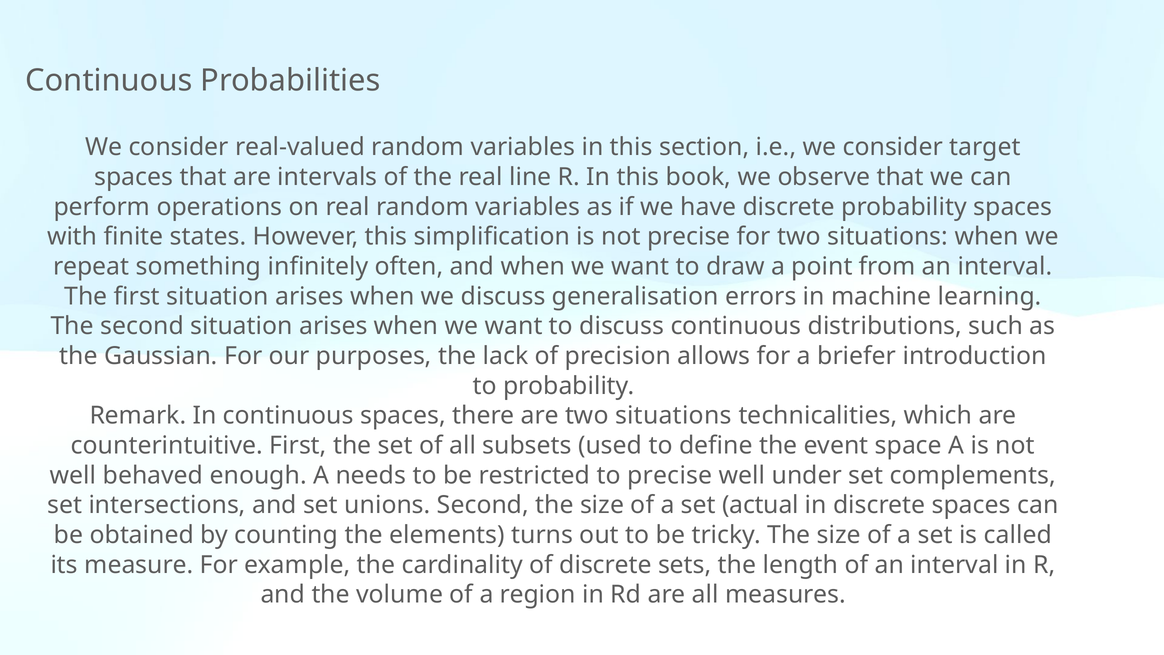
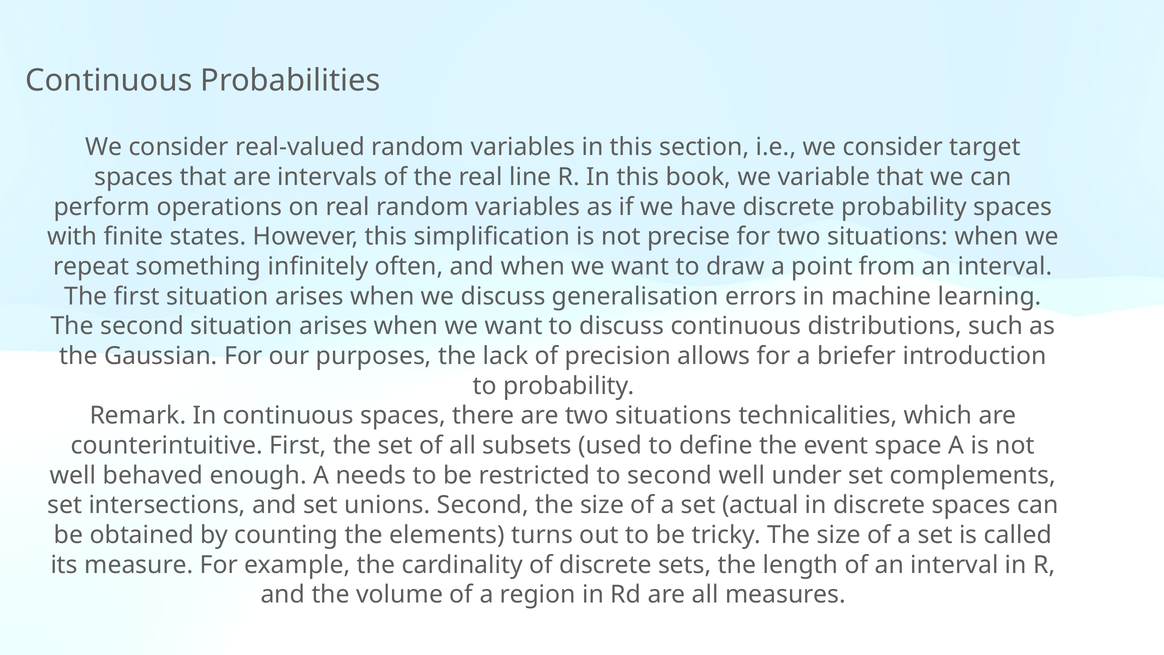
observe: observe -> variable (824, 177)
to precise: precise -> second (670, 475)
